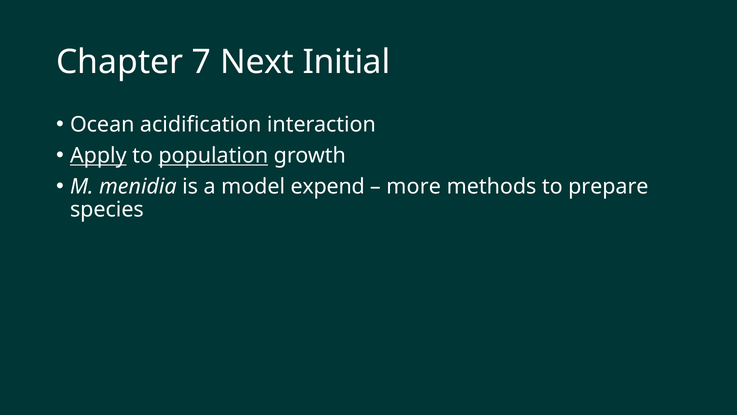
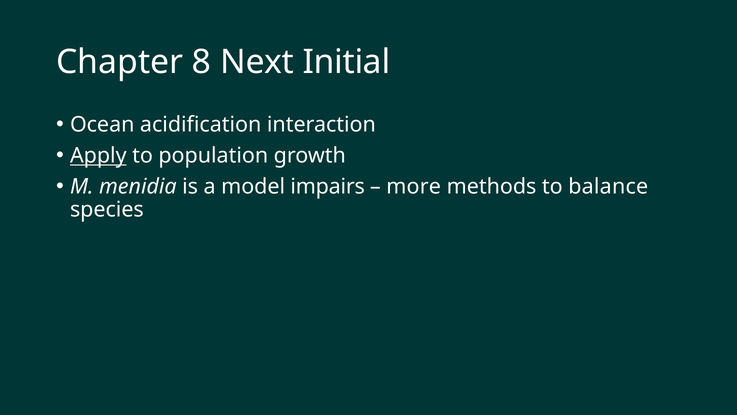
7: 7 -> 8 (202, 62)
population underline: present -> none (213, 156)
expend: expend -> impairs (328, 186)
prepare: prepare -> balance (608, 186)
